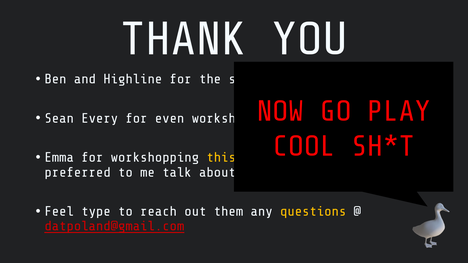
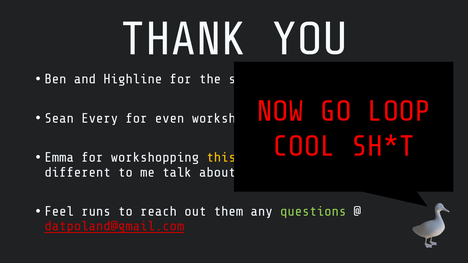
PLAY: PLAY -> LOOP (399, 111)
preferred: preferred -> different (78, 172)
type: type -> runs (96, 212)
questions colour: yellow -> light green (313, 212)
